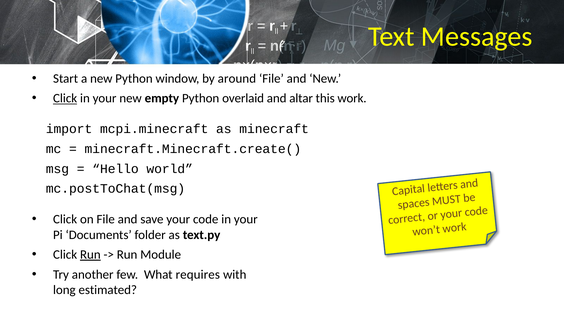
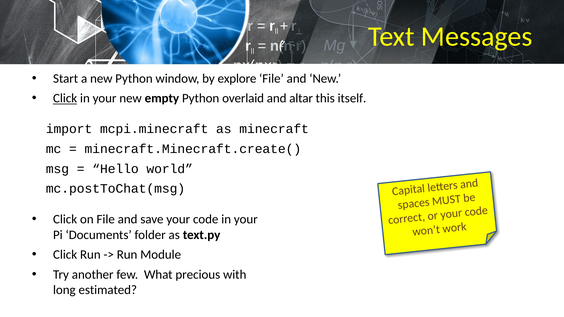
around: around -> explore (237, 79)
this work: work -> itself (352, 98)
Run underline: present -> none (90, 255)
requires: requires -> precious (198, 275)
